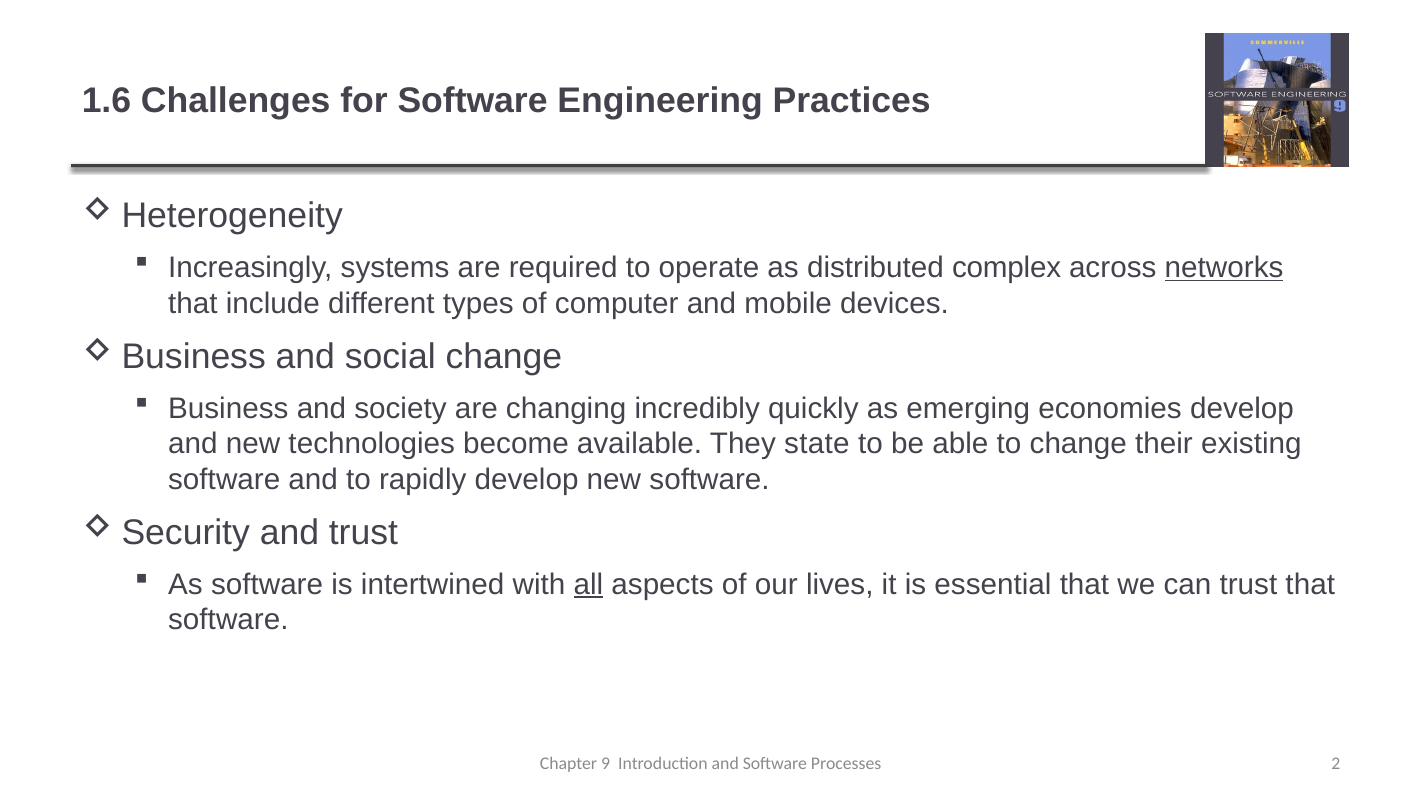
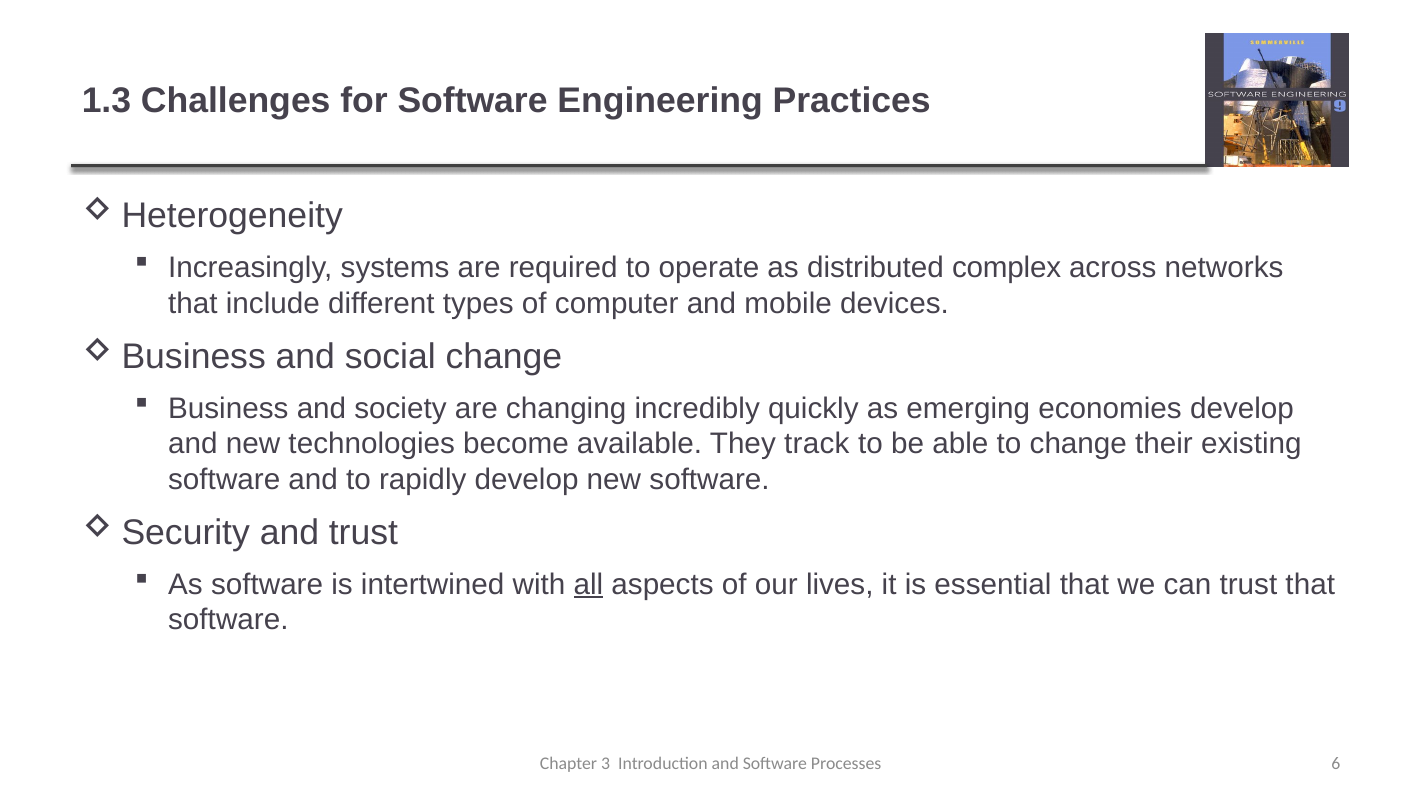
1.6: 1.6 -> 1.3 (106, 101)
networks underline: present -> none (1224, 268)
state: state -> track (817, 444)
9: 9 -> 3 (606, 764)
2: 2 -> 6 (1336, 764)
